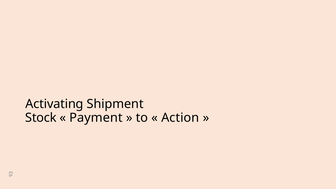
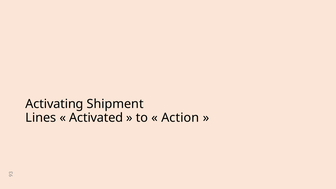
Stock: Stock -> Lines (41, 118)
Payment: Payment -> Activated (96, 118)
